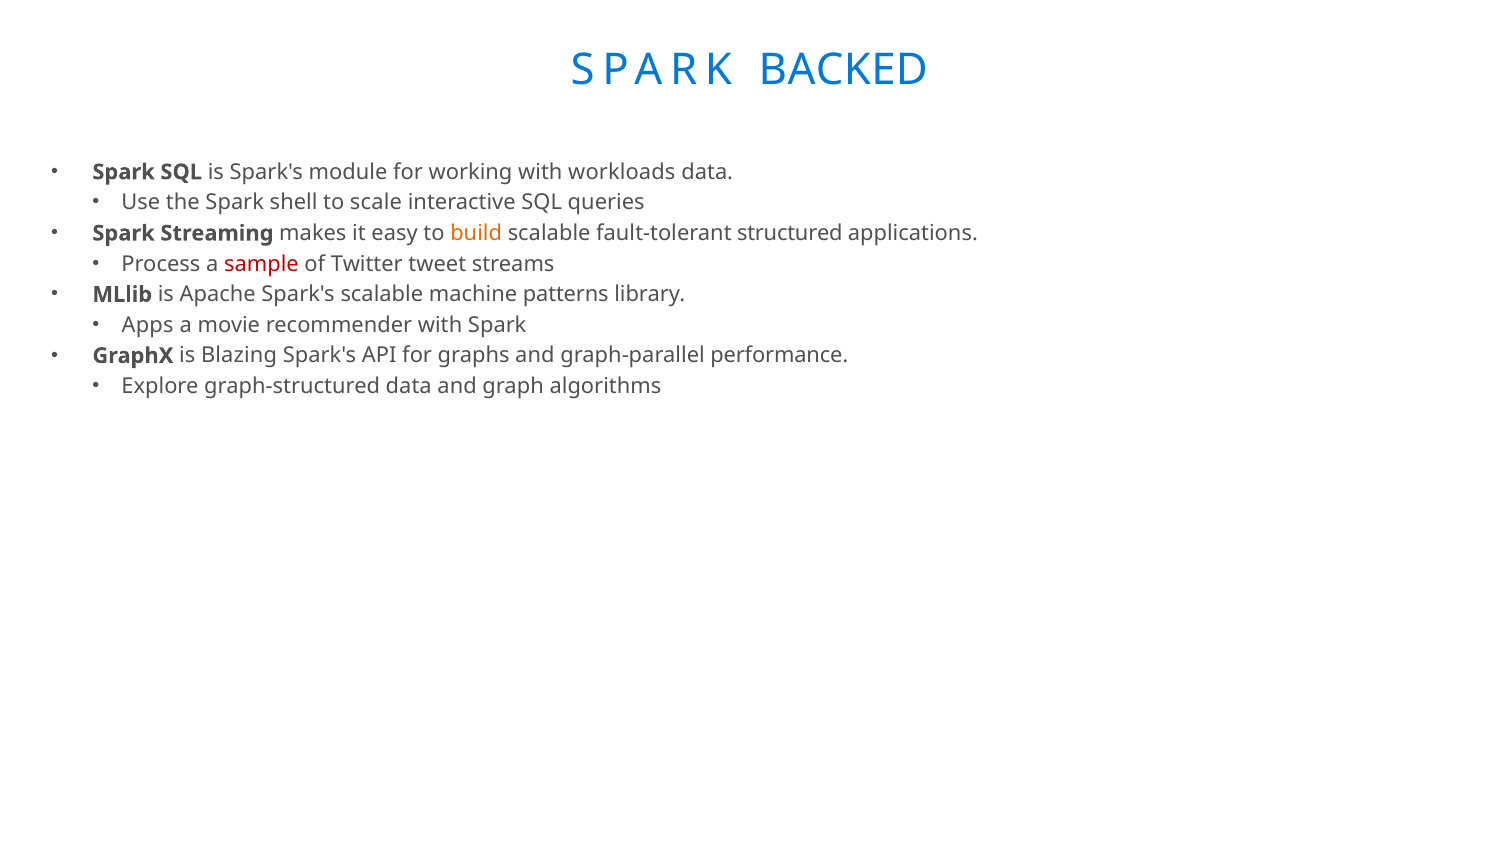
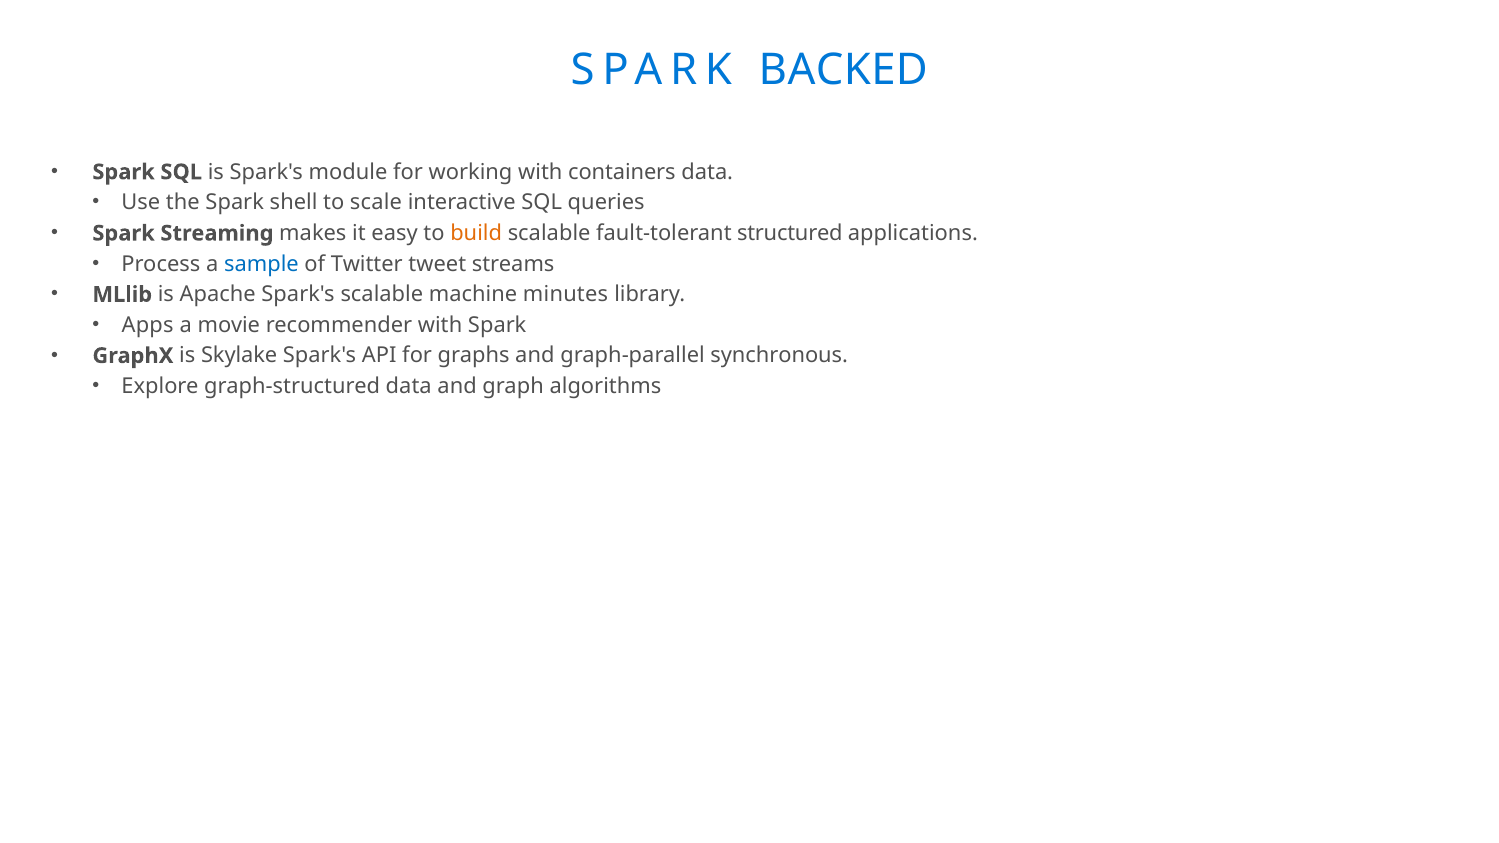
workloads: workloads -> containers (622, 172)
sample colour: red -> blue (261, 264)
patterns: patterns -> minutes (566, 295)
Blazing: Blazing -> Skylake (239, 356)
performance: performance -> synchronous (779, 356)
